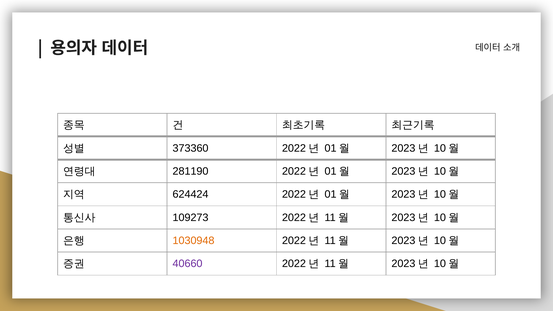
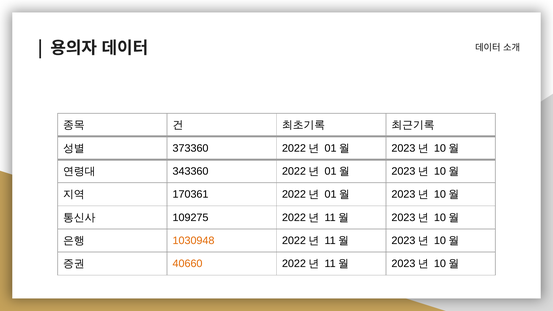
281190: 281190 -> 343360 (191, 171)
624424: 624424 -> 170361 (191, 194)
109273: 109273 -> 109275 (191, 218)
40660 colour: purple -> orange (188, 264)
